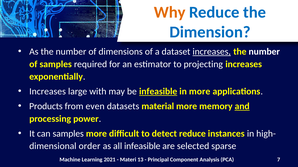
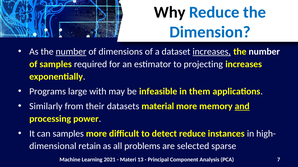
Why colour: orange -> black (170, 12)
number underline: none -> present (71, 52)
Increases: Increases -> Programs (48, 92)
infeasible underline: present -> none (158, 92)
in more: more -> them (200, 92)
Products: Products -> Similarly (46, 107)
even: even -> their (95, 107)
order: order -> retain (90, 147)
all infeasible: infeasible -> problems (142, 147)
